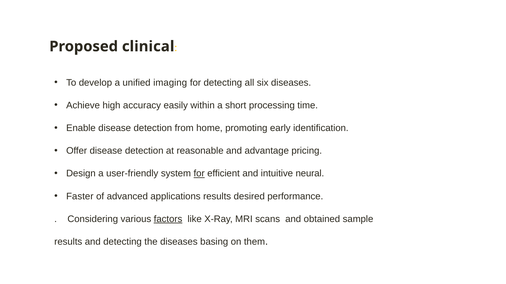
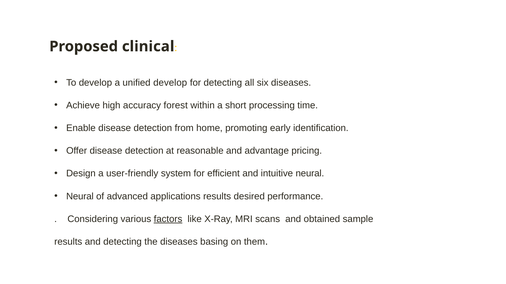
unified imaging: imaging -> develop (170, 83)
easily: easily -> forest (176, 106)
for underline: present -> none (199, 174)
Faster: Faster -> Neural (80, 197)
